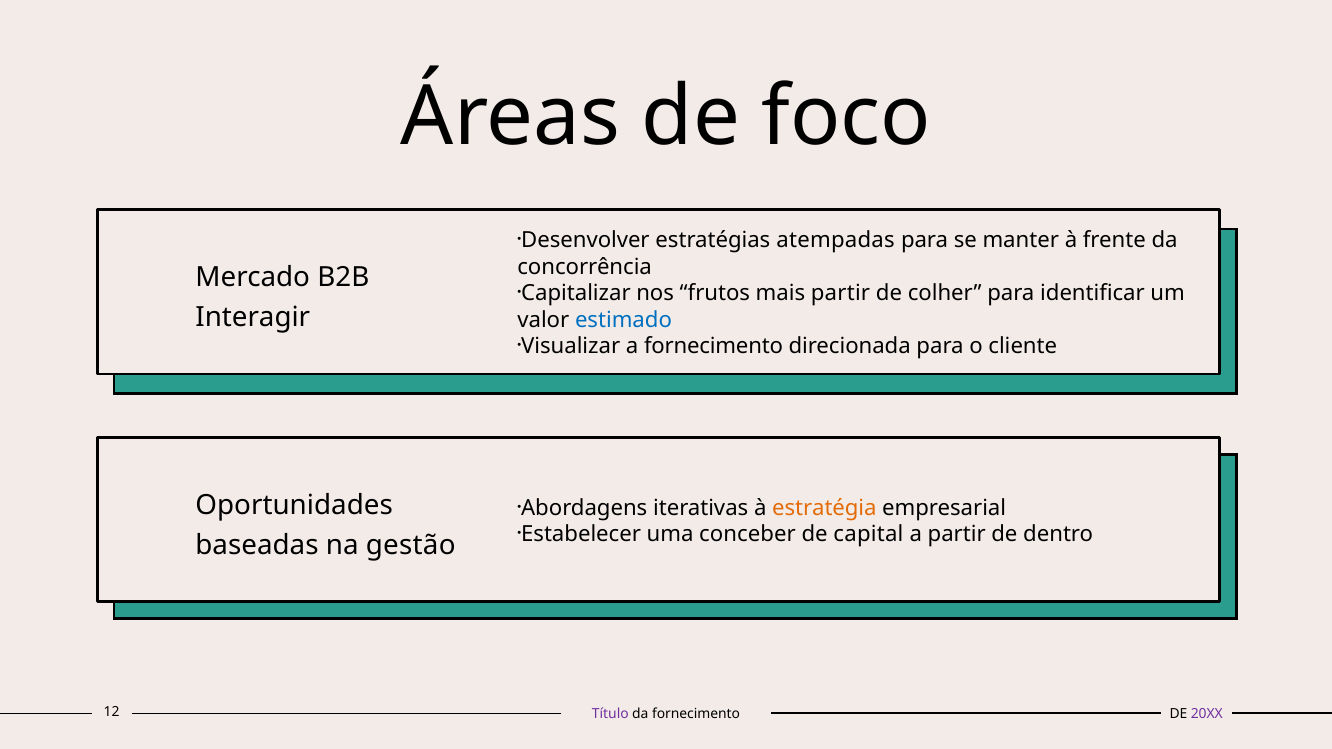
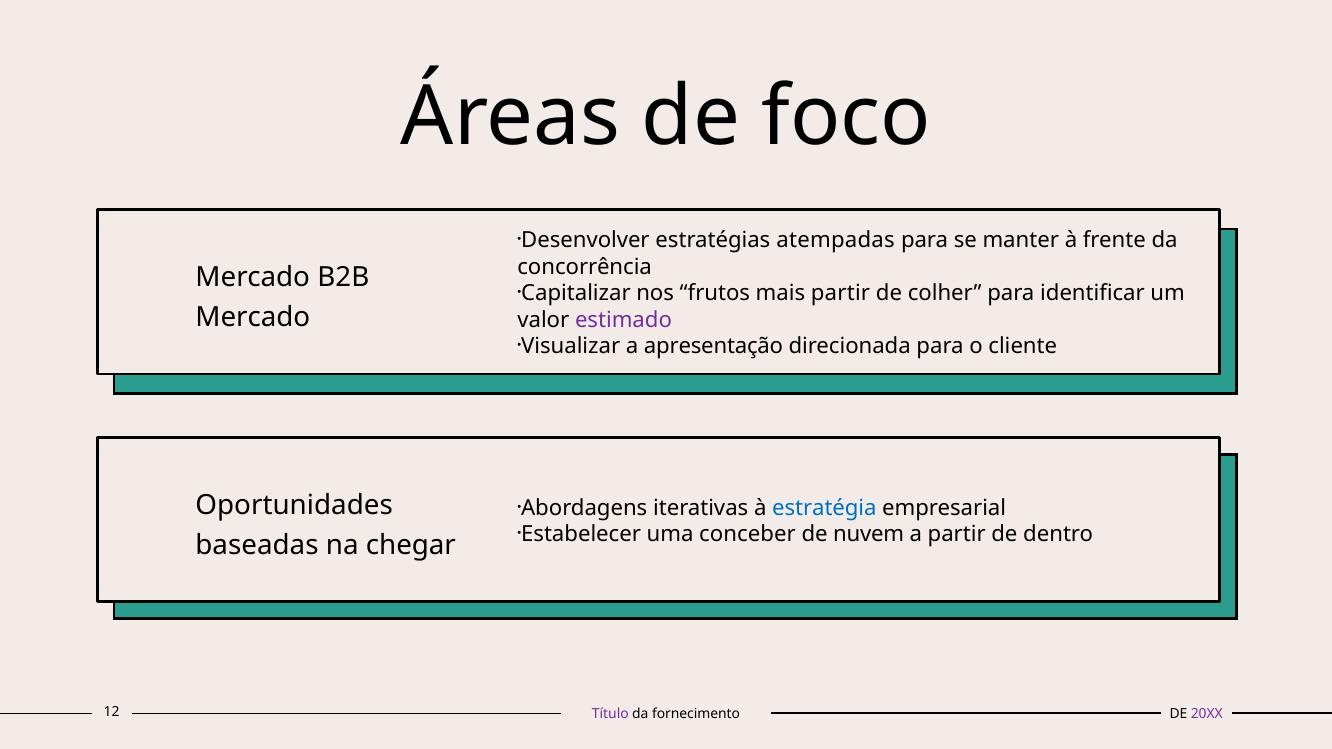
Interagir: Interagir -> Mercado (253, 317)
estimado colour: blue -> purple (623, 320)
a fornecimento: fornecimento -> apresentação (714, 347)
estratégia colour: orange -> blue (824, 508)
capital: capital -> nuvem (869, 535)
gestão: gestão -> chegar (411, 545)
